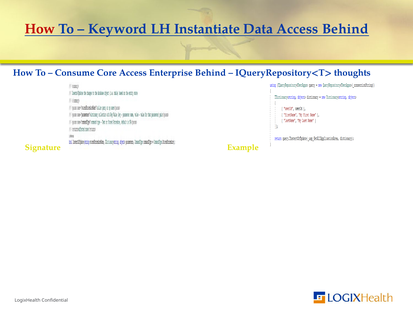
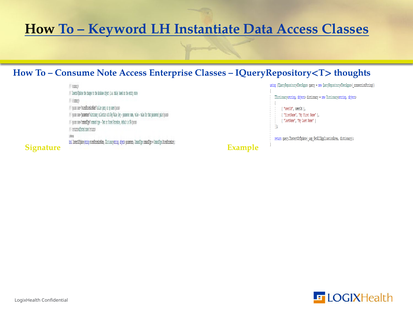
How colour: red -> black (40, 29)
Access Behind: Behind -> Classes (345, 29)
Core: Core -> Note (107, 73)
Enterprise Behind: Behind -> Classes (211, 73)
